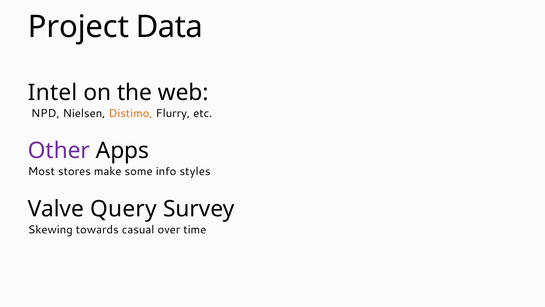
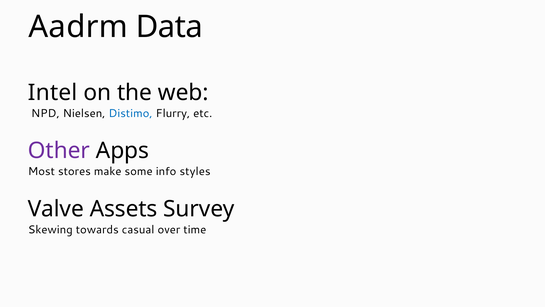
Project: Project -> Aadrm (78, 27)
Distimo colour: orange -> blue (131, 113)
Query: Query -> Assets (124, 209)
